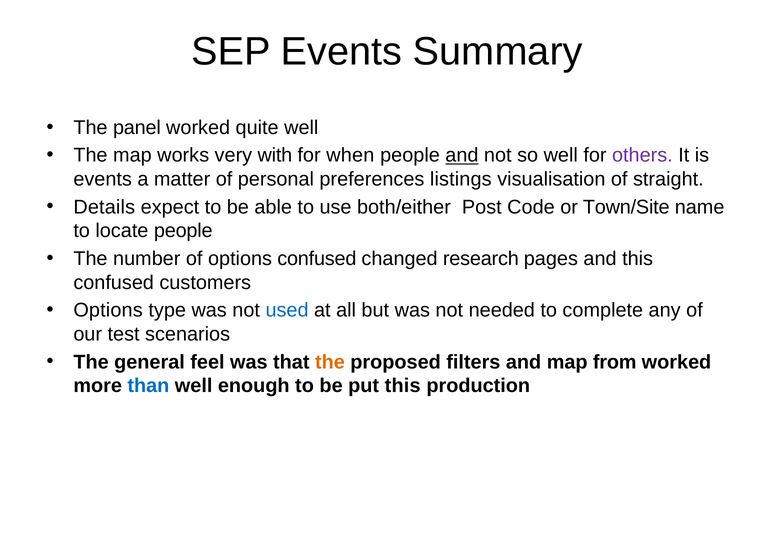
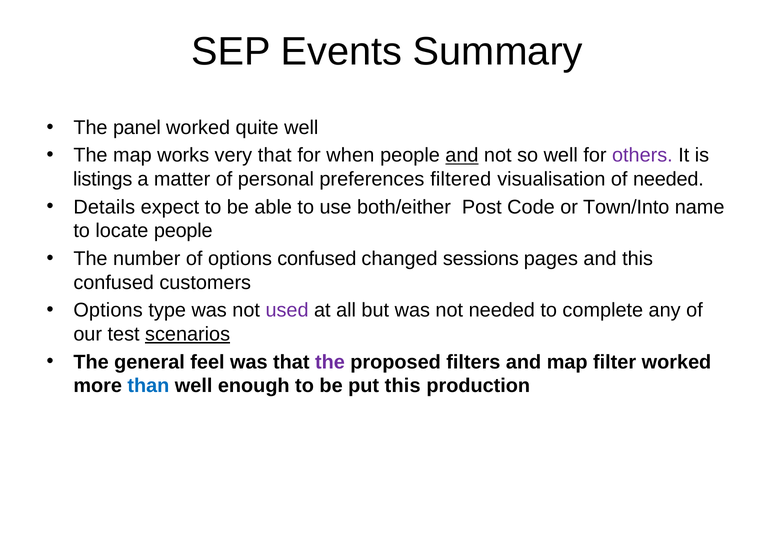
very with: with -> that (275, 155)
events: events -> listings (103, 179)
listings: listings -> filtered (461, 179)
of straight: straight -> needed (668, 179)
Town/Site: Town/Site -> Town/Into (626, 207)
research: research -> sessions (481, 259)
used colour: blue -> purple (287, 310)
scenarios underline: none -> present (188, 334)
the colour: orange -> purple (330, 362)
from: from -> filter (615, 362)
